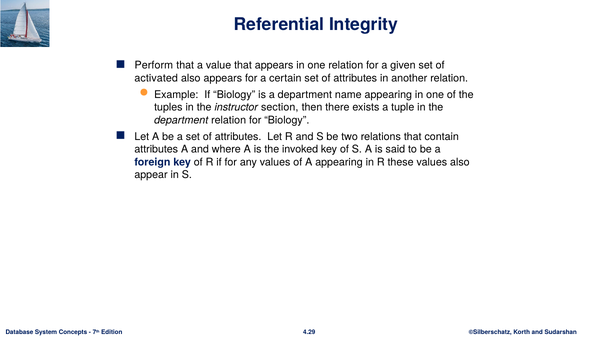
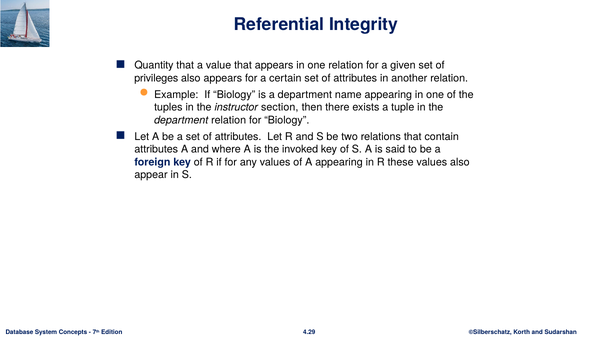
Perform: Perform -> Quantity (154, 65)
activated: activated -> privileges (156, 78)
